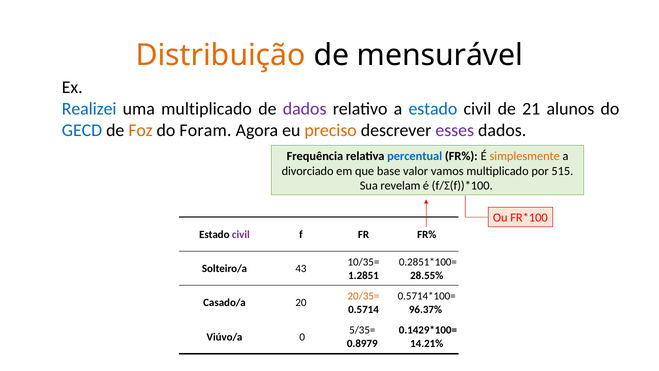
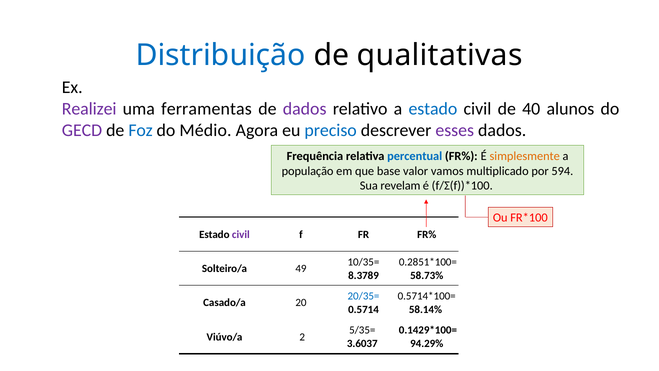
Distribuição colour: orange -> blue (221, 55)
mensurável: mensurável -> qualitativas (440, 55)
Realizei colour: blue -> purple (89, 109)
uma multiplicado: multiplicado -> ferramentas (206, 109)
21: 21 -> 40 (531, 109)
GECD colour: blue -> purple (82, 130)
Foz colour: orange -> blue (141, 130)
Foram: Foram -> Médio (205, 130)
preciso colour: orange -> blue (331, 130)
divorciado: divorciado -> população (308, 171)
515: 515 -> 594 (562, 171)
43: 43 -> 49 (301, 268)
1.2851: 1.2851 -> 8.3789 (364, 275)
28.55%: 28.55% -> 58.73% (427, 275)
20/35= colour: orange -> blue (364, 296)
96.37%: 96.37% -> 58.14% (425, 309)
0: 0 -> 2 (302, 337)
0.8979: 0.8979 -> 3.6037 (362, 343)
14.21%: 14.21% -> 94.29% (427, 343)
